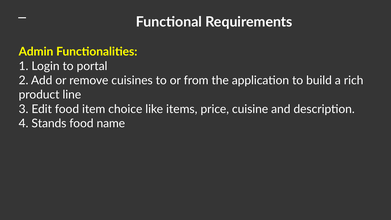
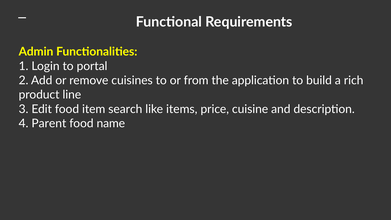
choice: choice -> search (125, 109)
Stands: Stands -> Parent (49, 123)
